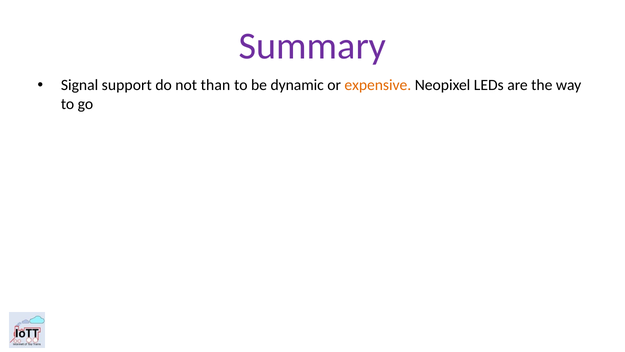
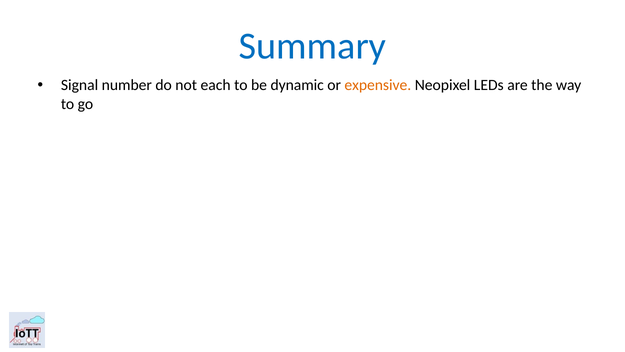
Summary colour: purple -> blue (312, 46)
support: support -> number (127, 85)
than: than -> each (216, 85)
